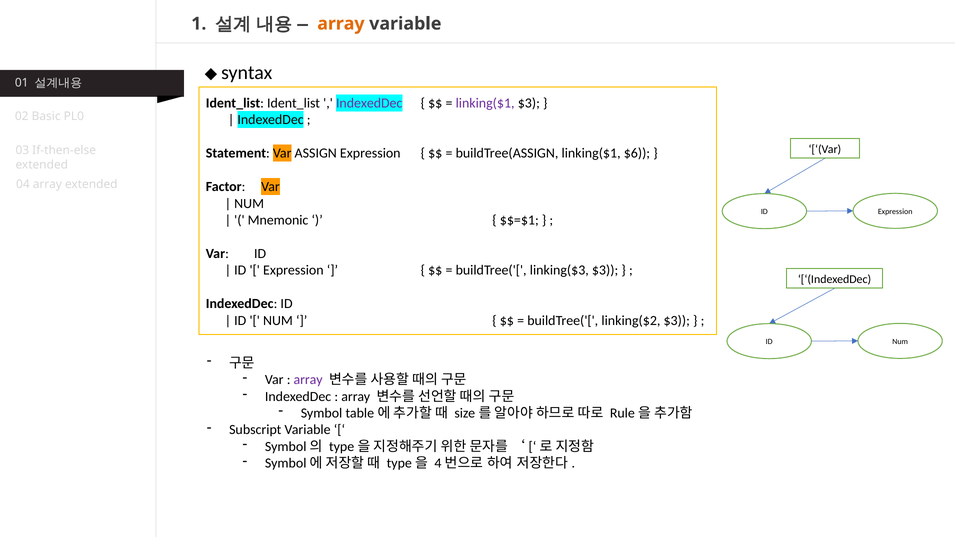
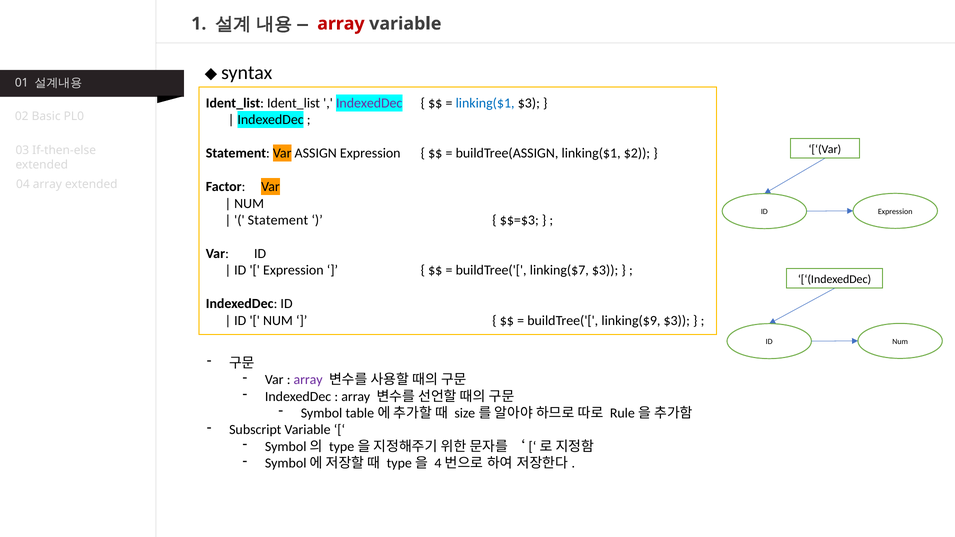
array colour: orange -> red (341, 24)
linking($1 colour: purple -> blue (485, 103)
$6: $6 -> $2 (637, 153)
Mnemonic: Mnemonic -> Statement (278, 220)
$$=$1: $$=$1 -> $$=$3 (519, 220)
linking($3: linking($3 -> linking($7 (559, 270)
linking($2: linking($2 -> linking($9 (631, 321)
